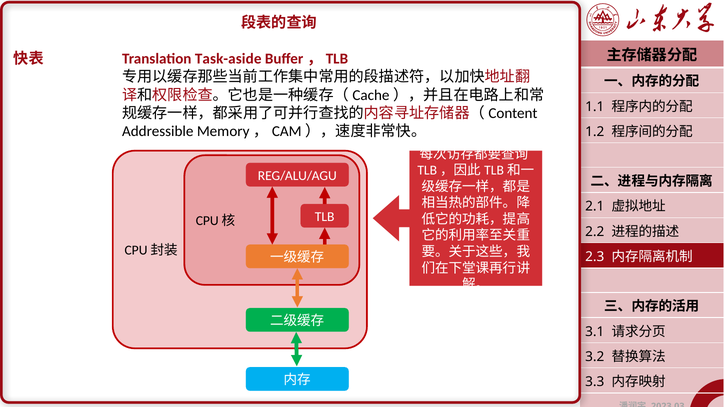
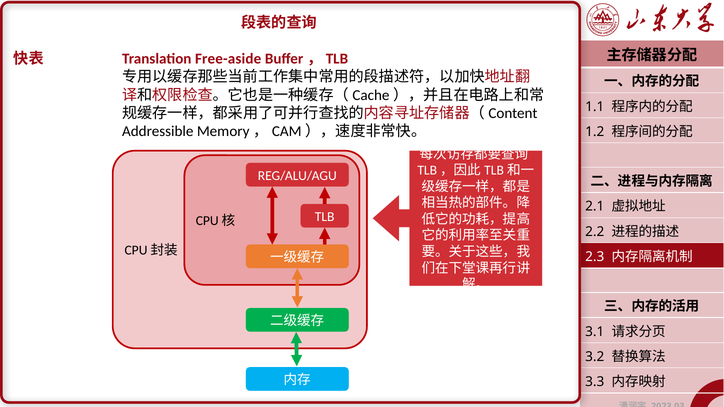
Task-aside: Task-aside -> Free-aside (228, 59)
